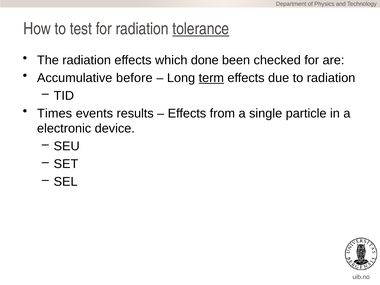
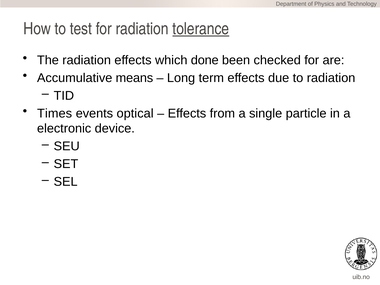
before: before -> means (134, 78)
term underline: present -> none (211, 78)
results: results -> optical (135, 113)
